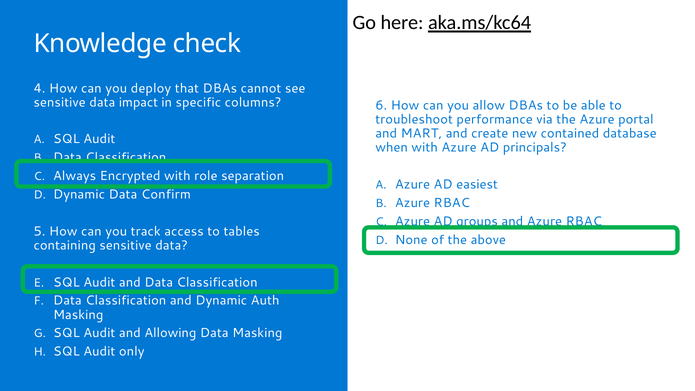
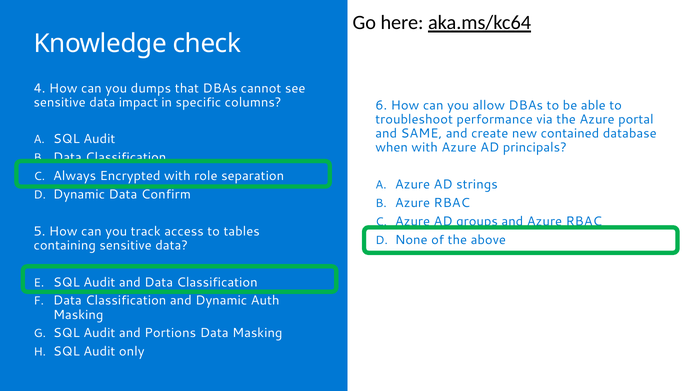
deploy: deploy -> dumps (151, 88)
MART: MART -> SAME (421, 134)
easiest: easiest -> strings (477, 184)
Allowing: Allowing -> Portions (170, 333)
